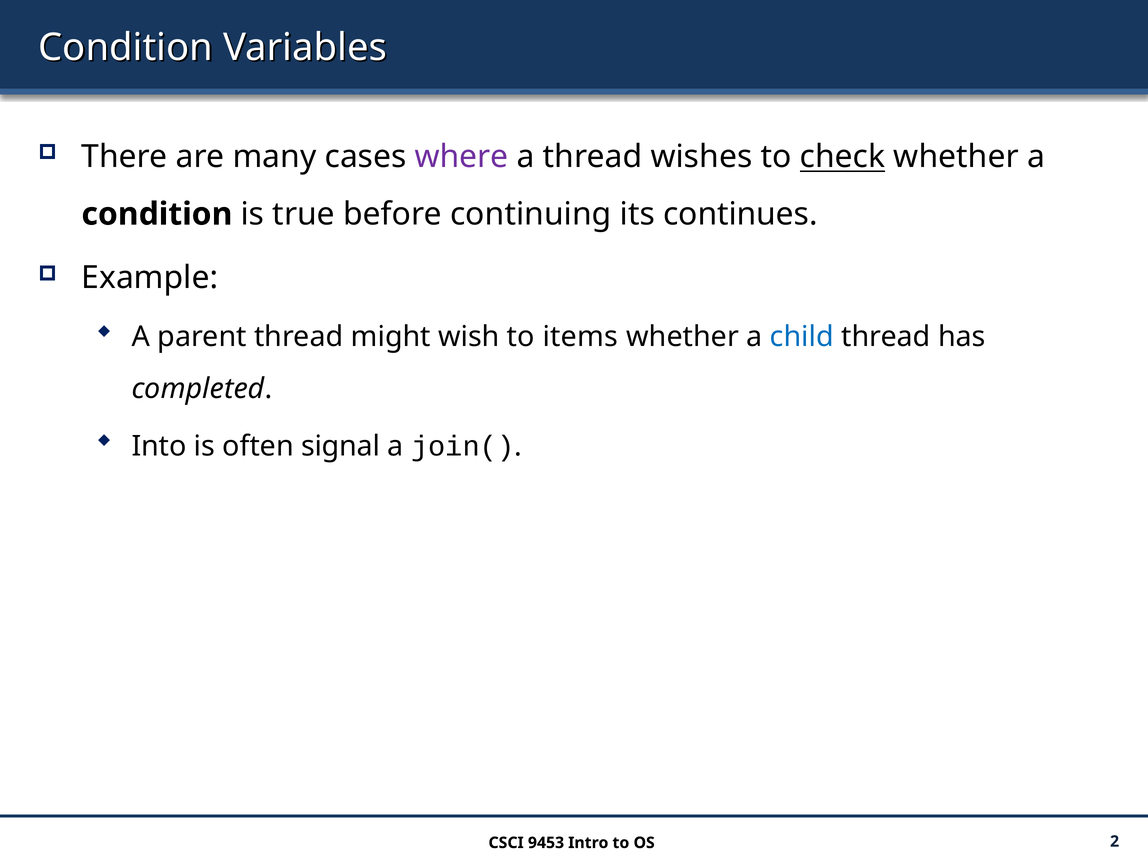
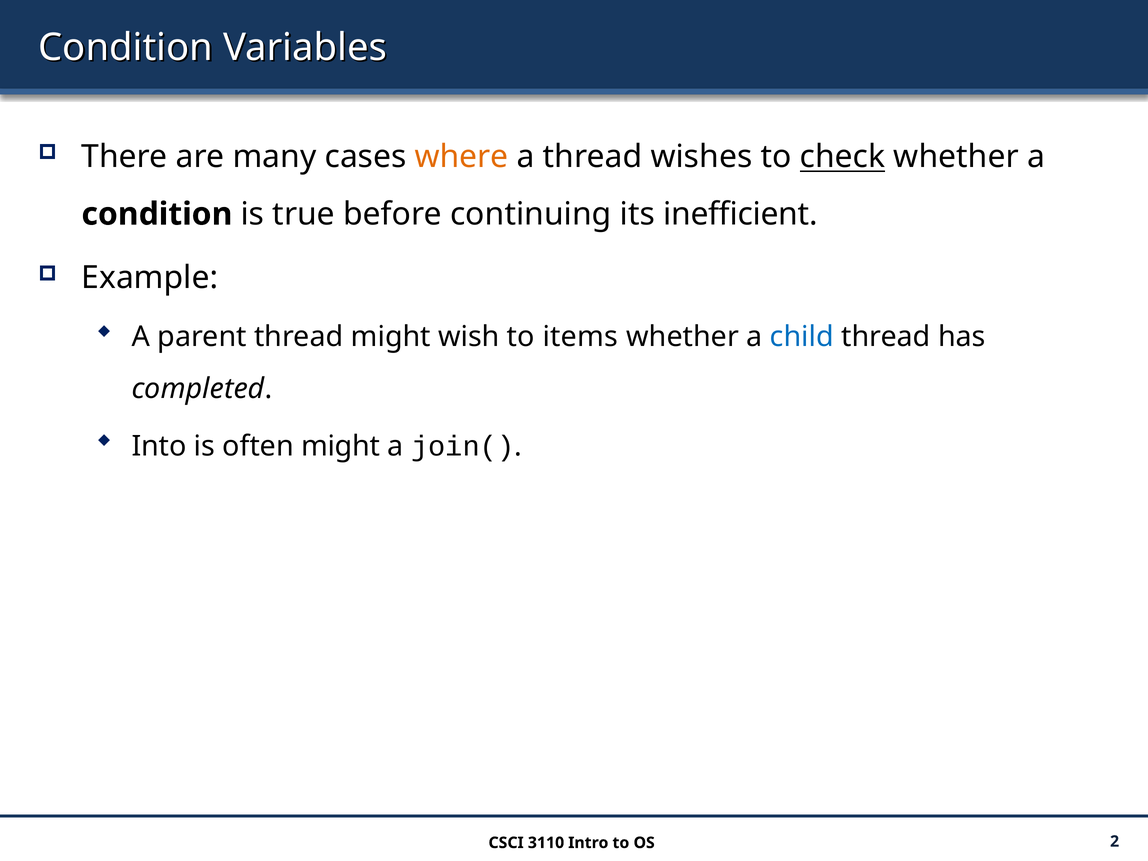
where colour: purple -> orange (462, 157)
continues: continues -> inefficient (740, 214)
often signal: signal -> might (341, 446)
9453: 9453 -> 3110 (546, 843)
